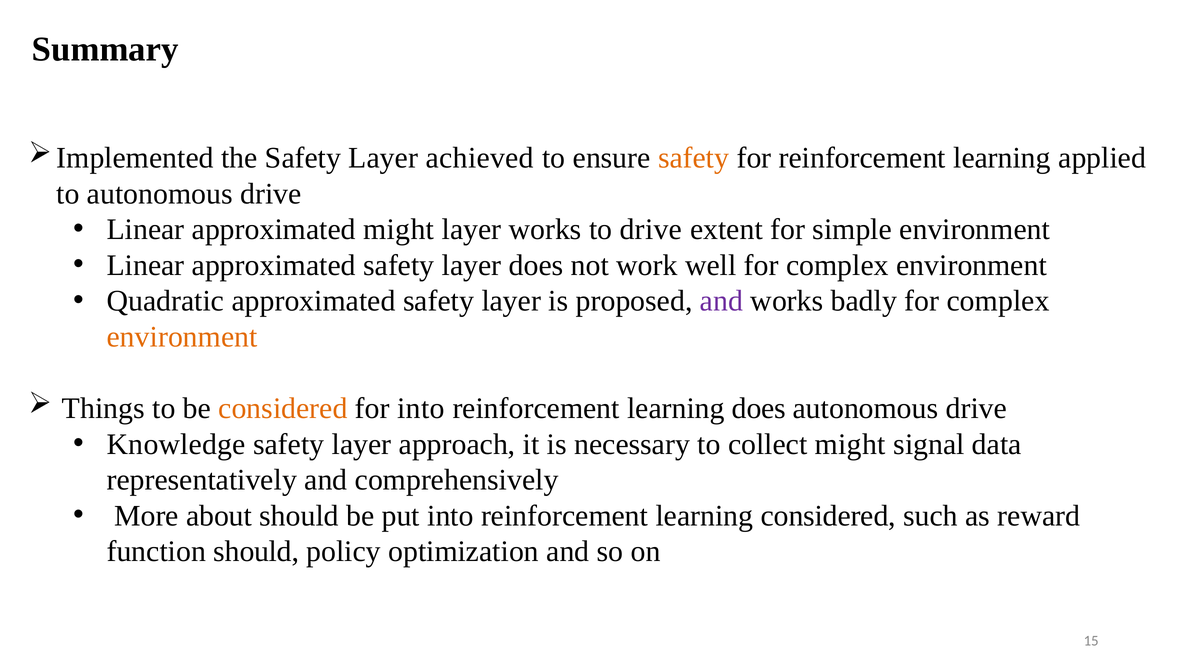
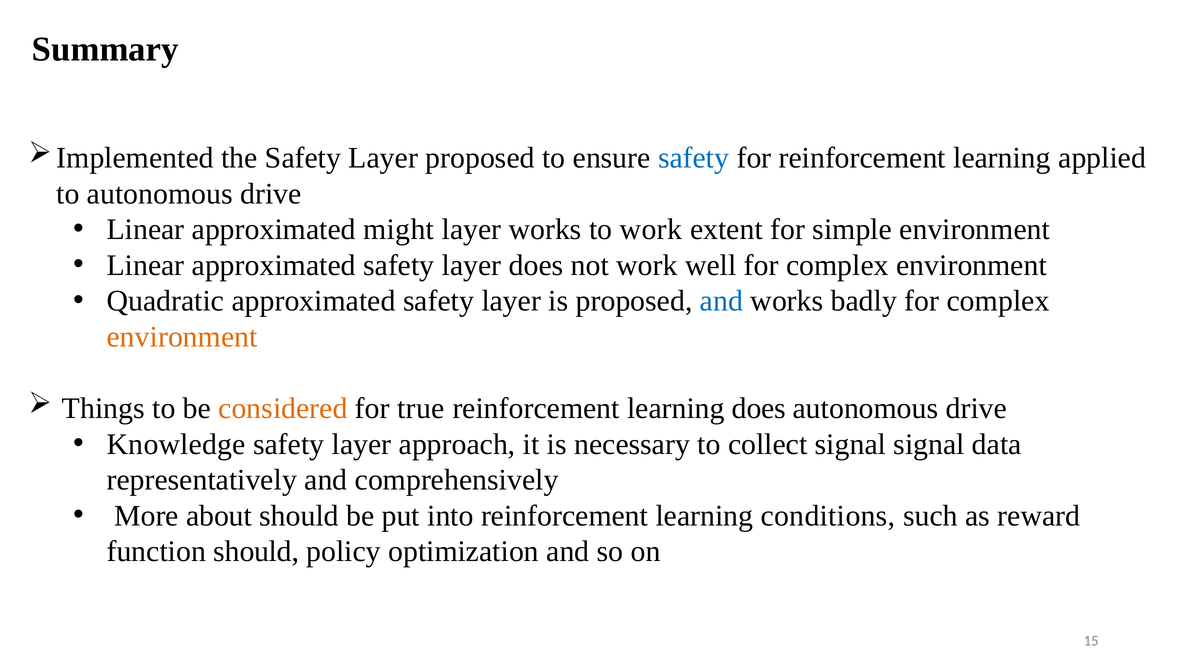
Layer achieved: achieved -> proposed (480, 158)
safety colour: orange -> blue (694, 158)
to drive: drive -> work (651, 229)
and colour: purple -> blue (721, 301)
for into: into -> true (421, 408)
collect might: might -> signal (850, 444)
learning considered: considered -> conditions (828, 516)
